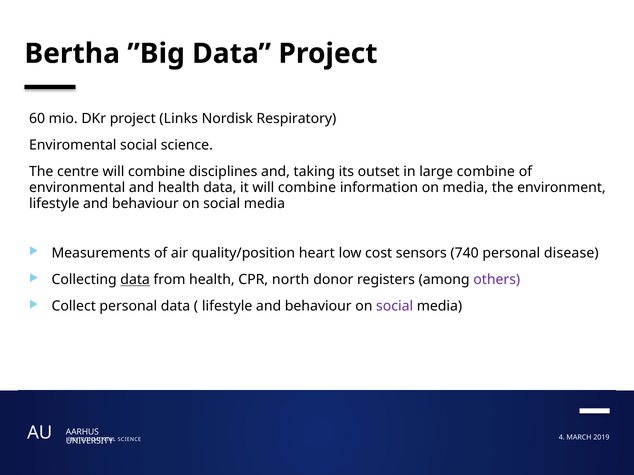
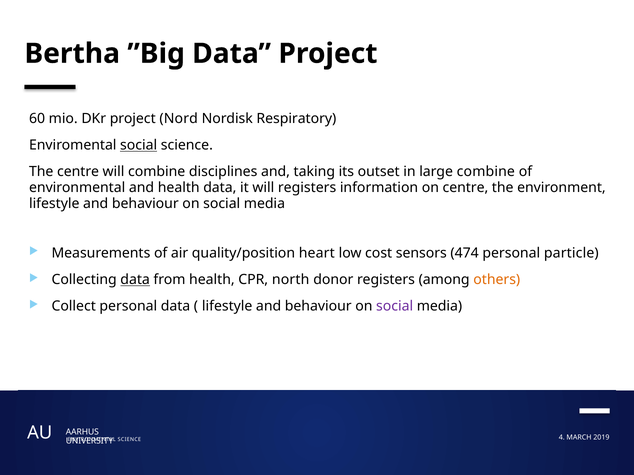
Links: Links -> Nord (179, 119)
social underline: none -> present (139, 145)
it will combine: combine -> registers (307, 188)
on media: media -> centre (465, 188)
740: 740 -> 474 (465, 253)
disease: disease -> particle (571, 253)
others colour: purple -> orange (497, 280)
